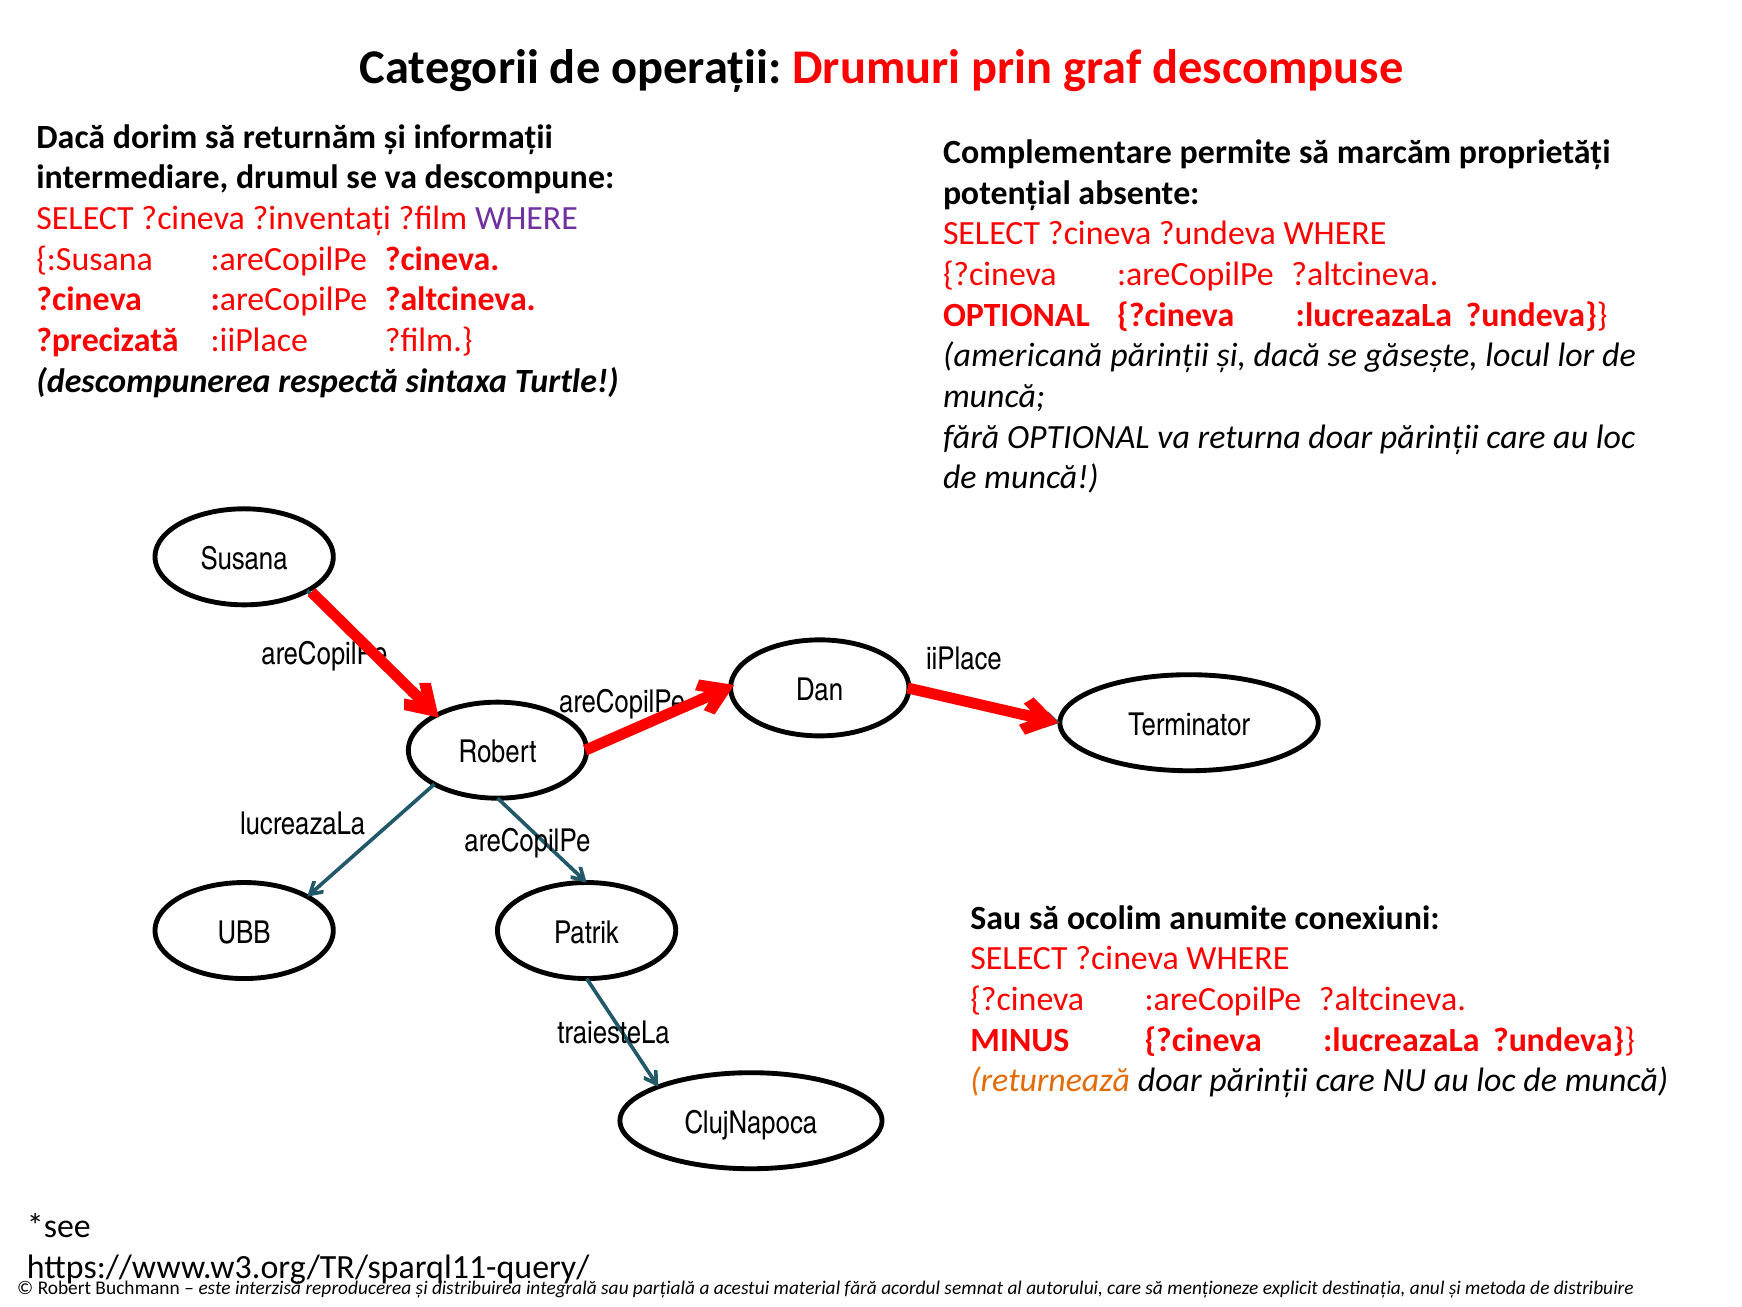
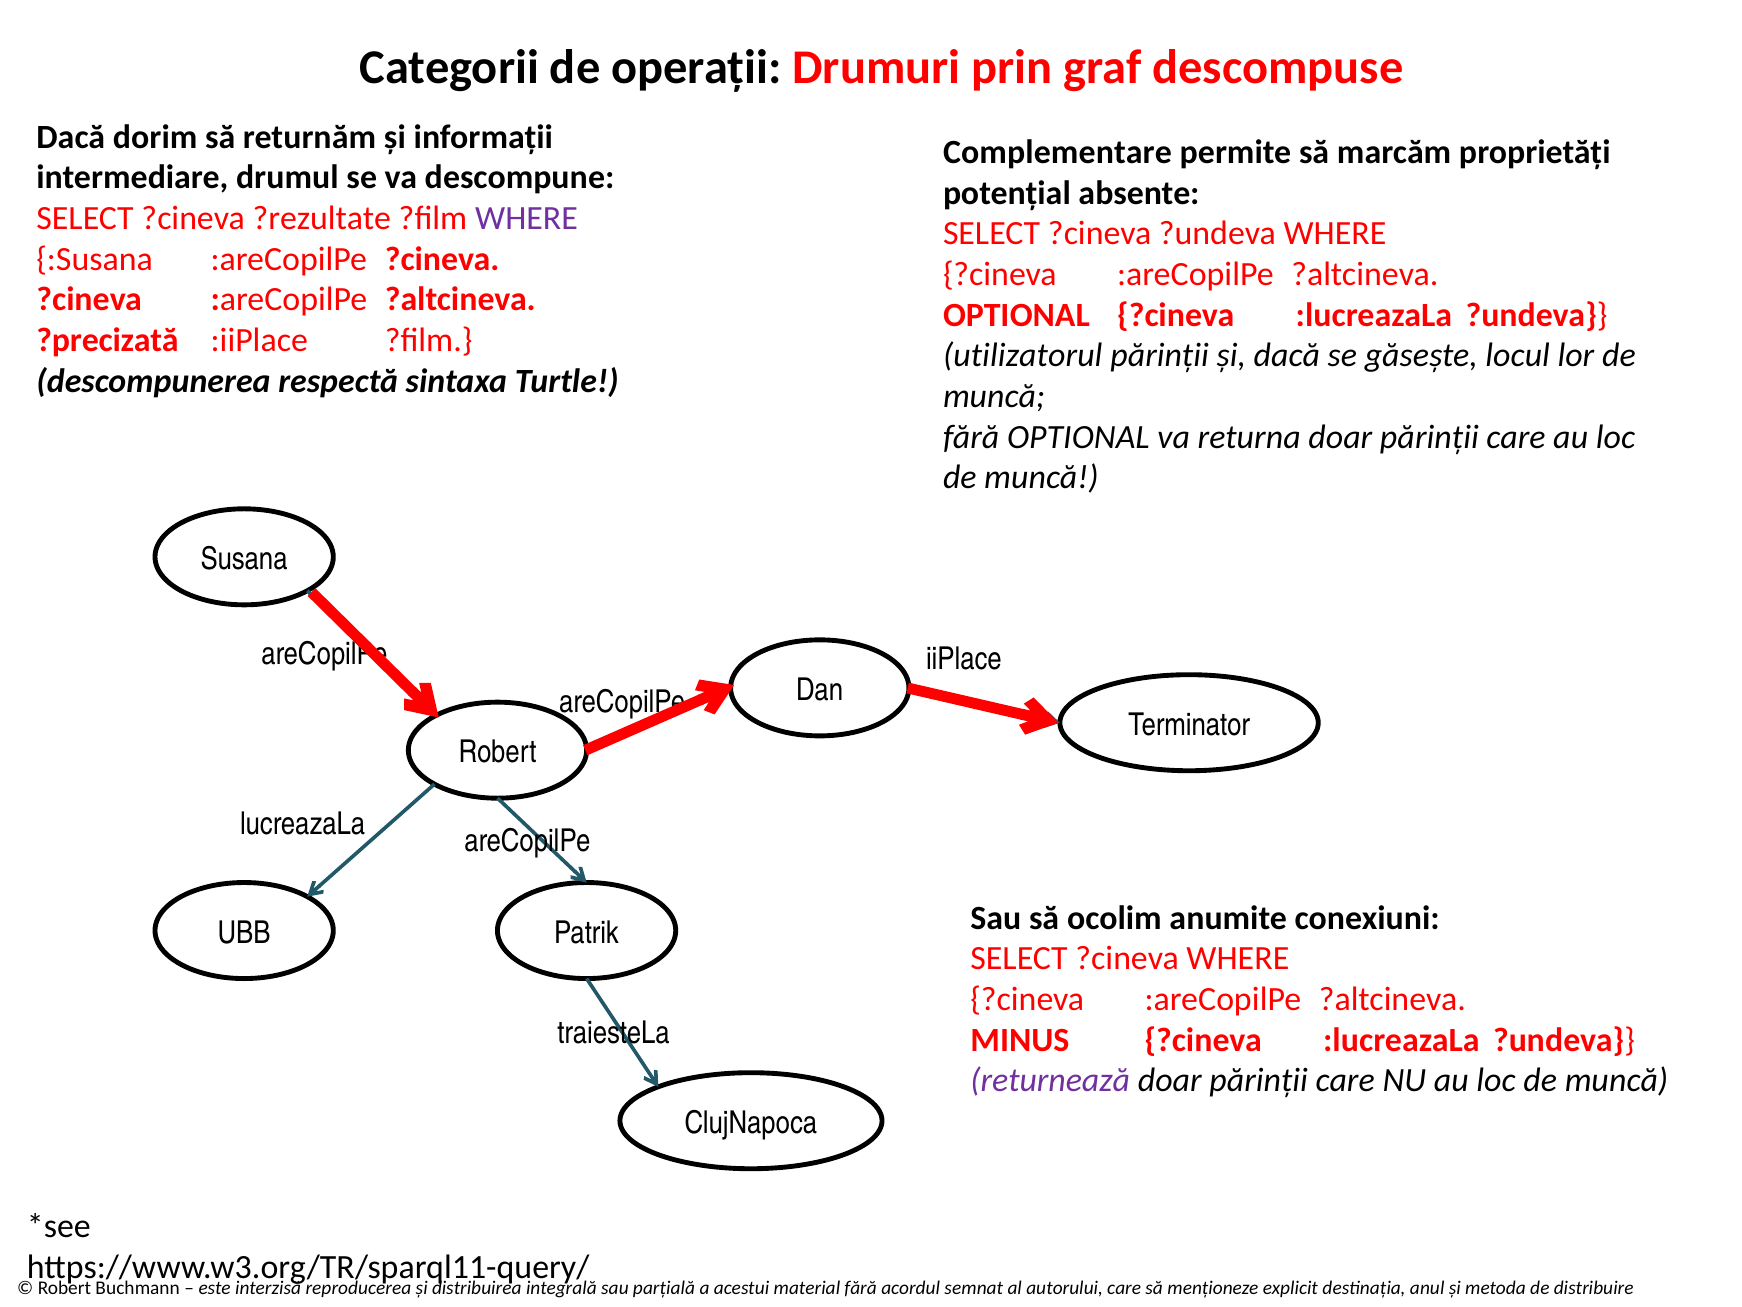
?inventați: ?inventați -> ?rezultate (322, 218)
americană: americană -> utilizatorul (1023, 355)
returnează colour: orange -> purple (1050, 1080)
